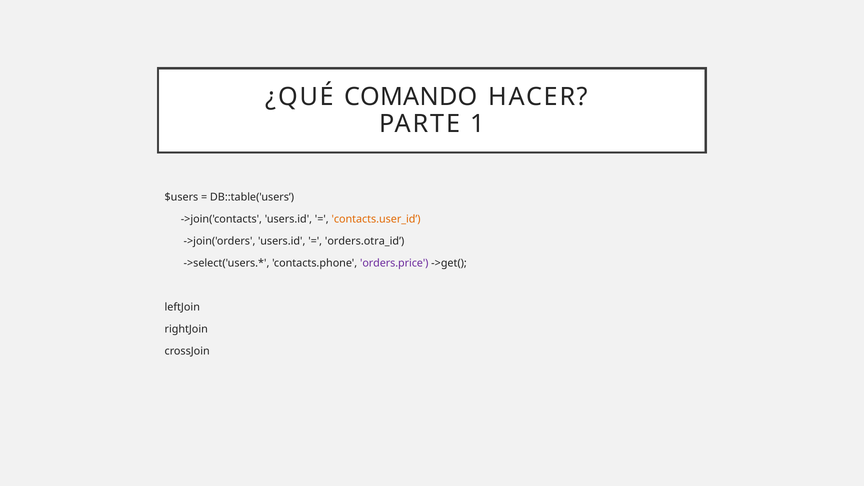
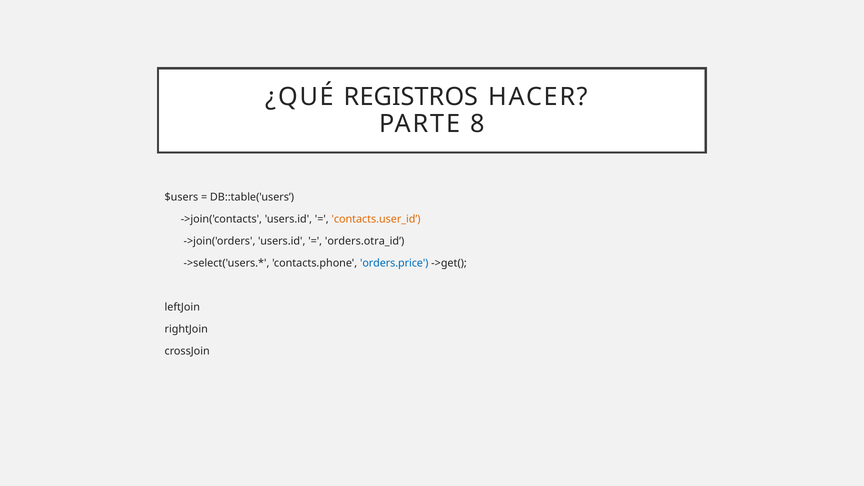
COMANDO: COMANDO -> REGISTROS (411, 97)
1: 1 -> 8 (477, 124)
orders.price colour: purple -> blue (394, 263)
